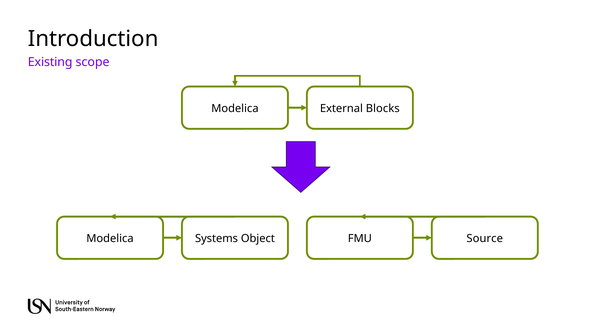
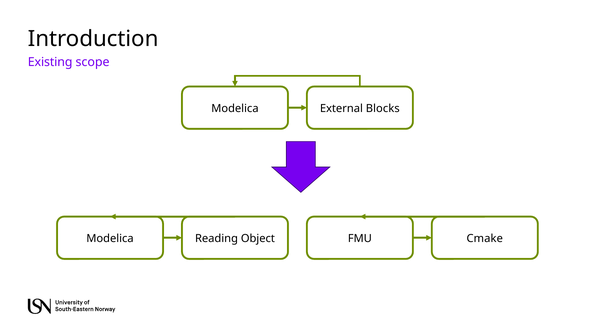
Systems: Systems -> Reading (216, 239)
Source: Source -> Cmake (485, 239)
